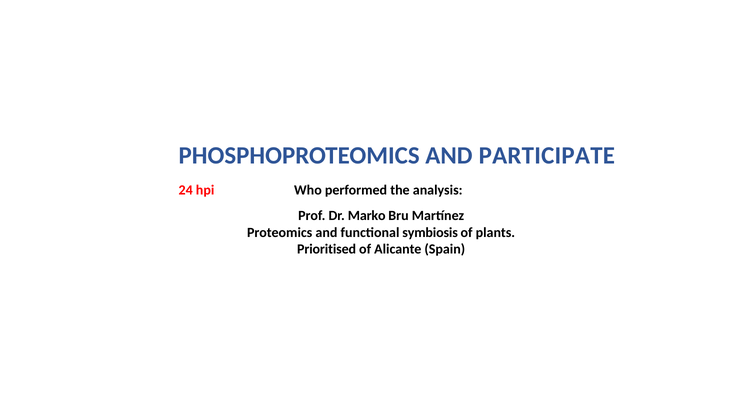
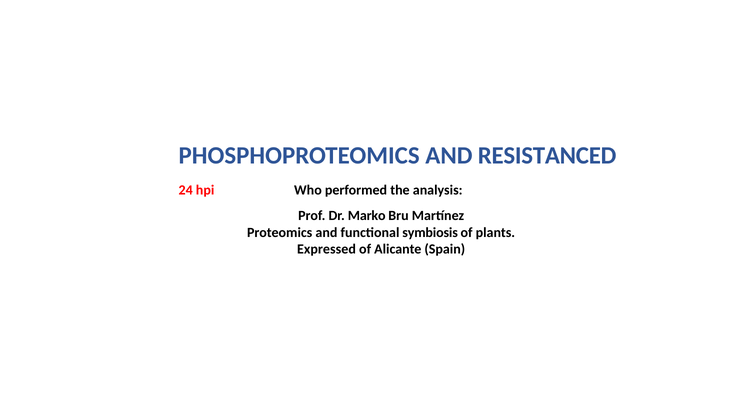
PARTICIPATE: PARTICIPATE -> RESISTANCED (547, 156)
Prioritised: Prioritised -> Expressed (327, 249)
